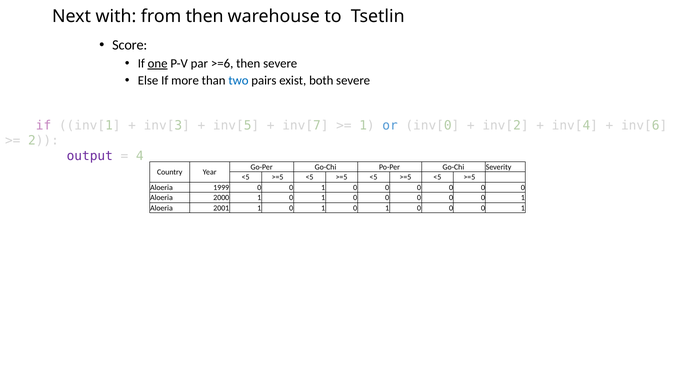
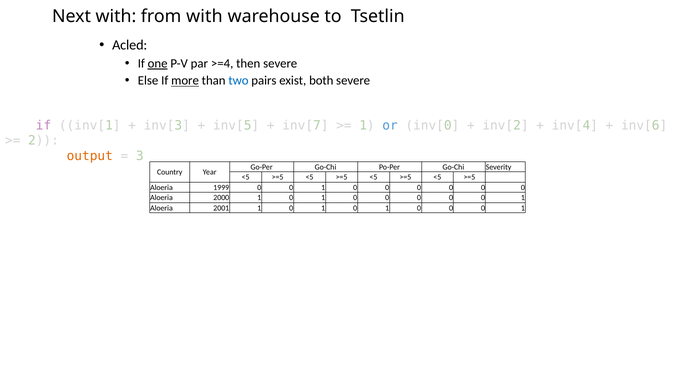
from then: then -> with (204, 16)
Score: Score -> Acled (130, 45)
>=6: >=6 -> >=4 (222, 63)
more underline: none -> present (185, 81)
output colour: purple -> orange (90, 156)
4: 4 -> 3 (140, 156)
